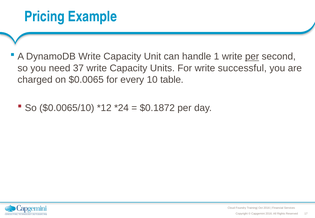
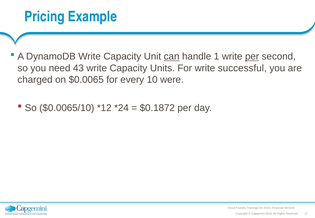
can underline: none -> present (172, 57)
37: 37 -> 43 (78, 68)
table: table -> were (172, 80)
